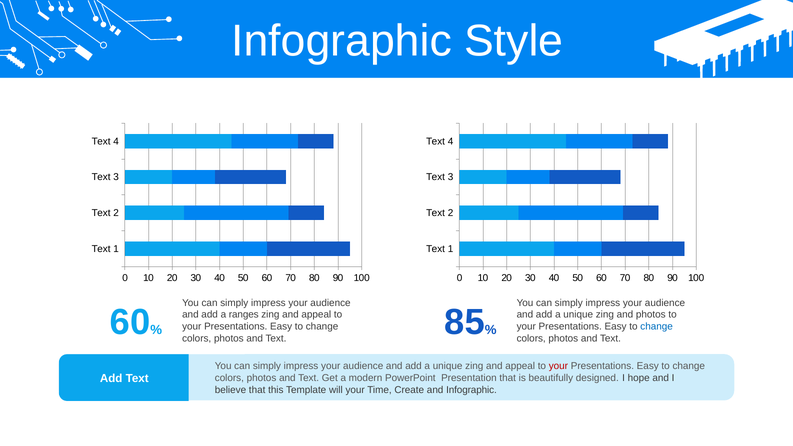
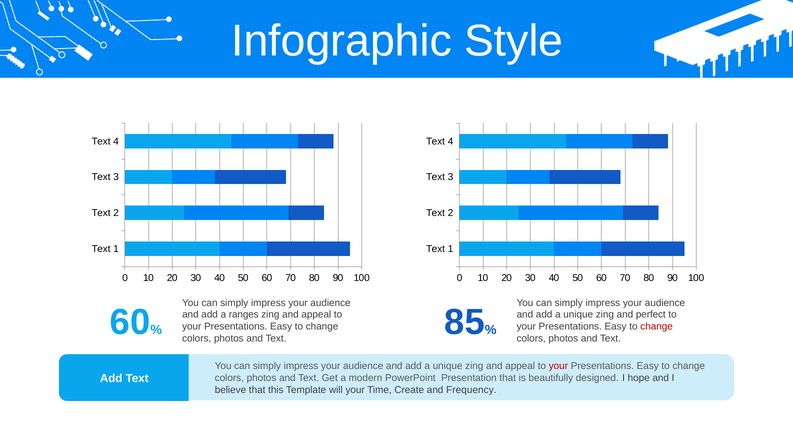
and photos: photos -> perfect (651, 315)
change colour: blue -> red (657, 327)
and Infographic: Infographic -> Frequency (471, 390)
